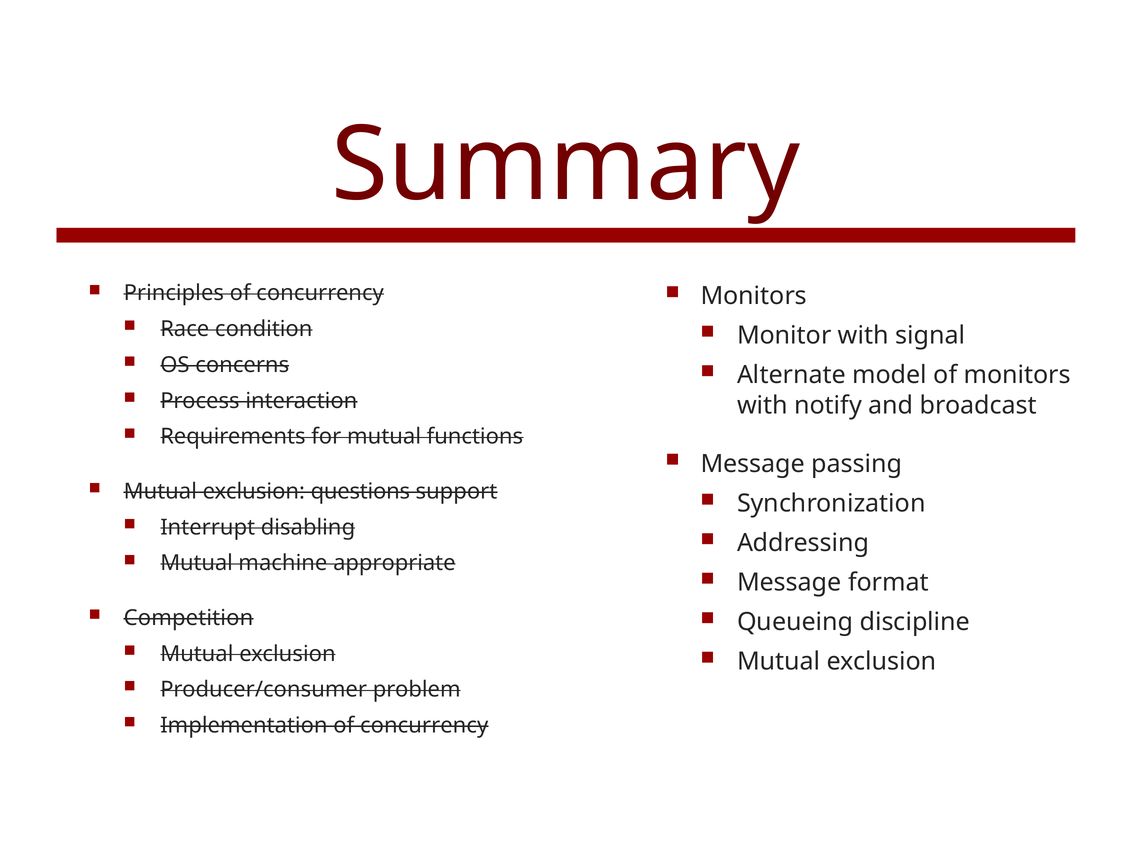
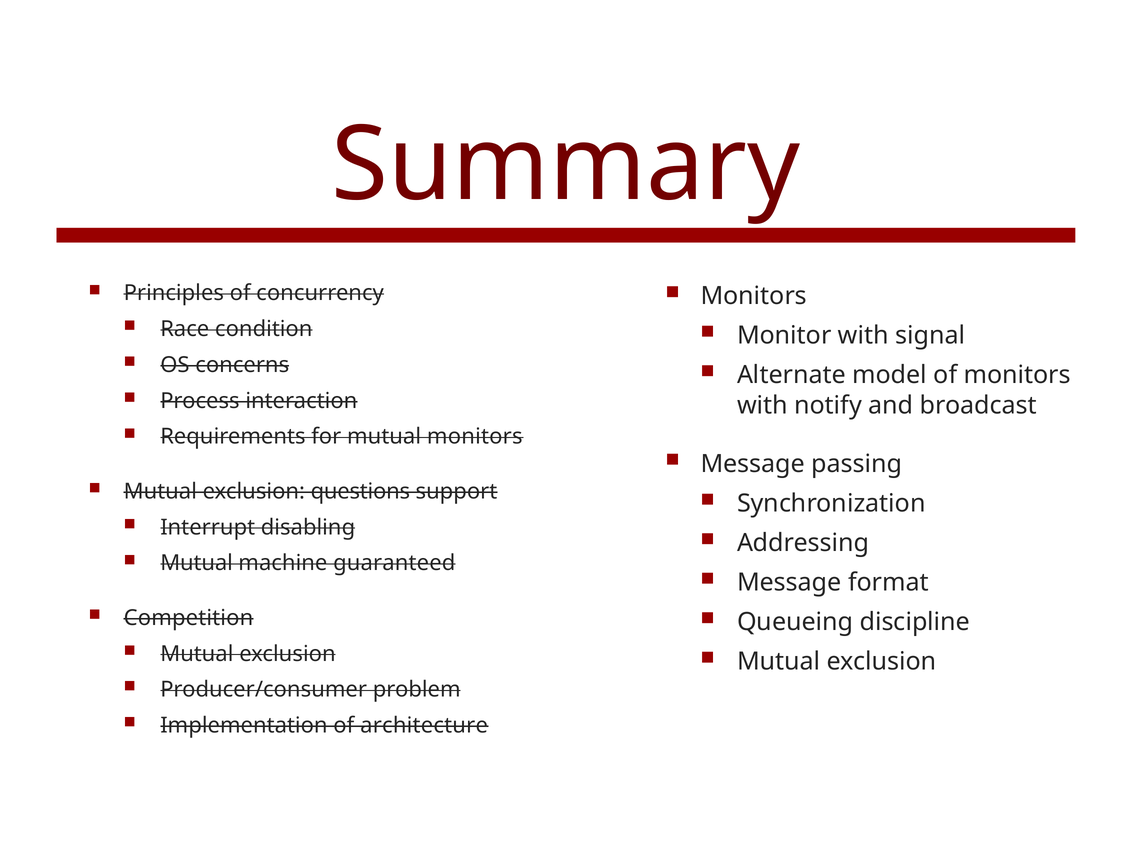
mutual functions: functions -> monitors (475, 437)
appropriate: appropriate -> guaranteed (394, 563)
Implementation of concurrency: concurrency -> architecture (424, 726)
